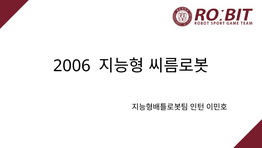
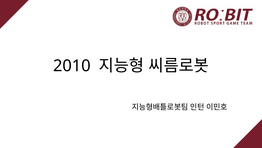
2006: 2006 -> 2010 (72, 65)
